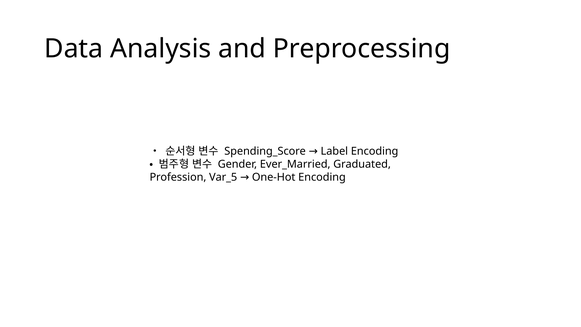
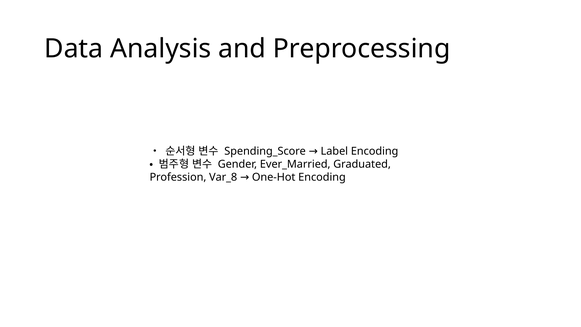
Var_5: Var_5 -> Var_8 (223, 177)
